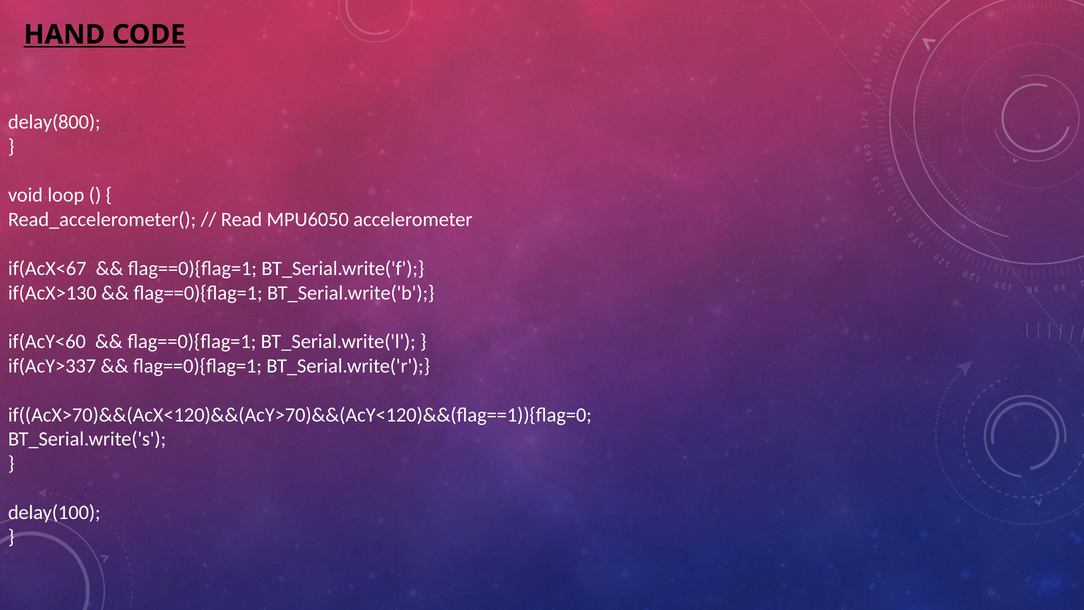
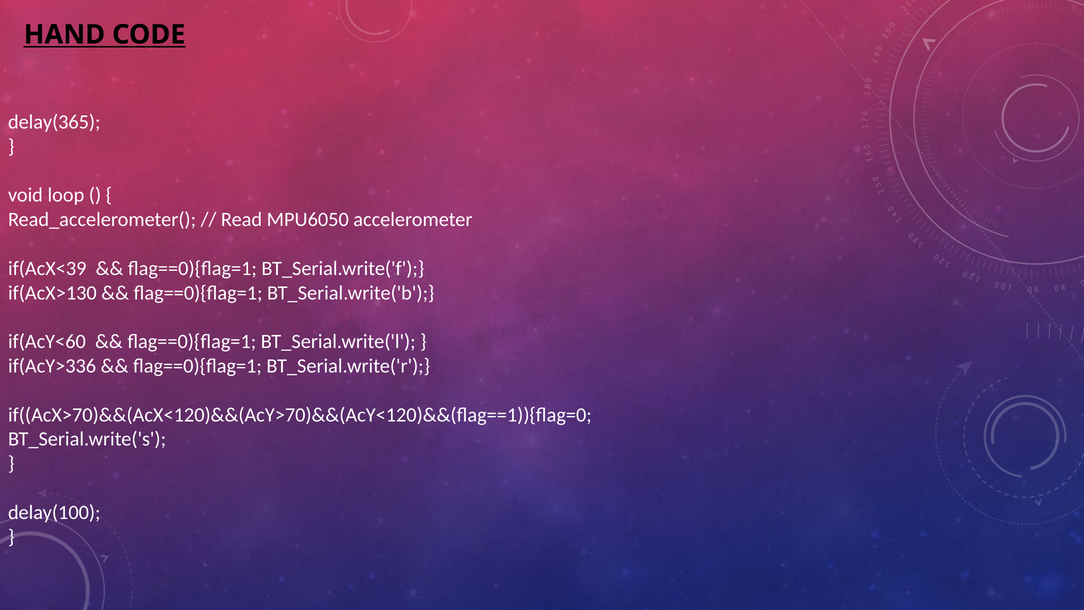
delay(800: delay(800 -> delay(365 (54, 122)
if(AcX<67: if(AcX<67 -> if(AcX<39 (47, 268)
if(AcY>337: if(AcY>337 -> if(AcY>336 (52, 366)
